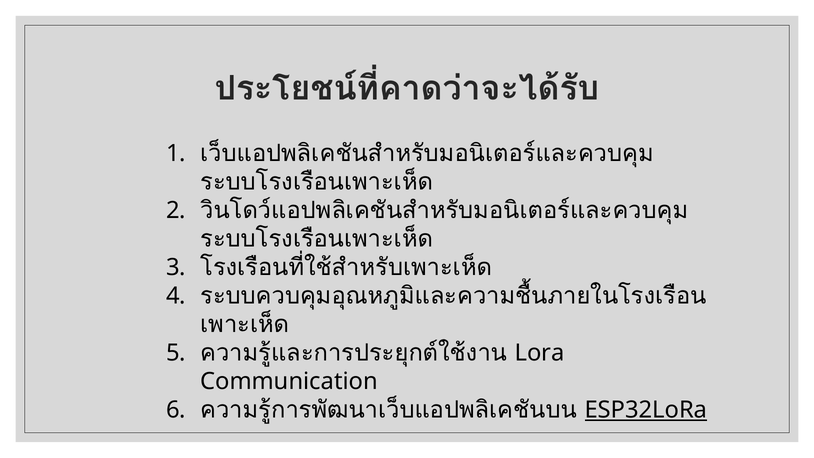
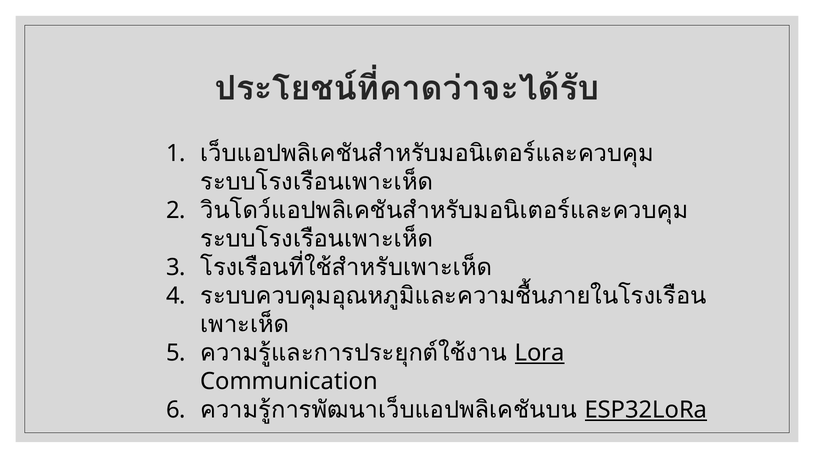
Lora underline: none -> present (540, 353)
